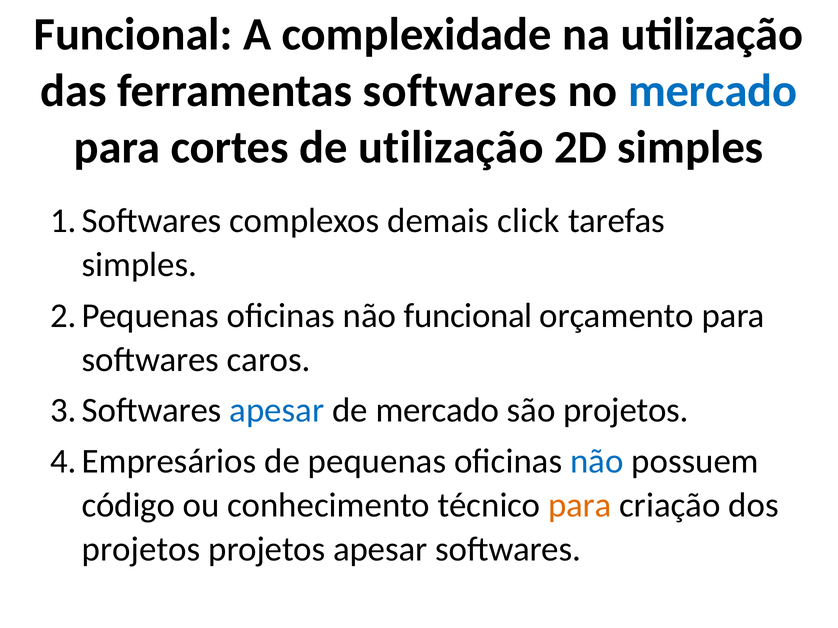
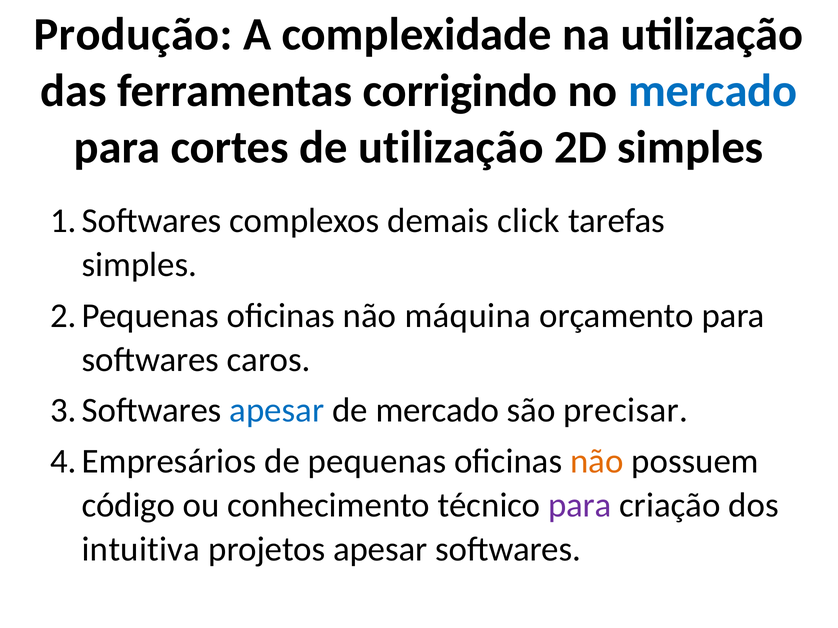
Funcional: Funcional -> Produção (133, 34)
ferramentas softwares: softwares -> corrigindo (460, 91)
não funcional: funcional -> máquina (468, 316)
são projetos: projetos -> precisar (626, 411)
não colour: blue -> orange (597, 462)
para colour: orange -> purple (580, 506)
projetos: projetos -> intuitiva (141, 550)
